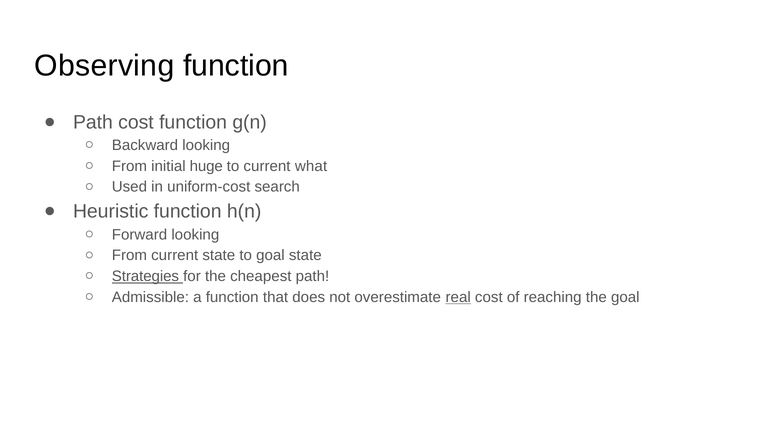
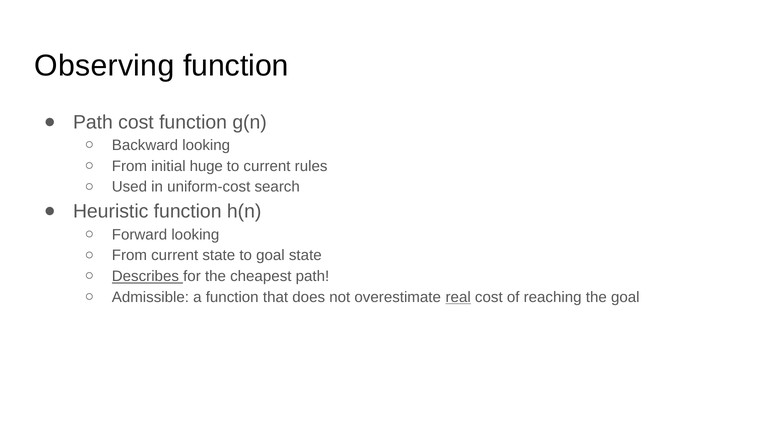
what: what -> rules (311, 166)
Strategies: Strategies -> Describes (145, 276)
